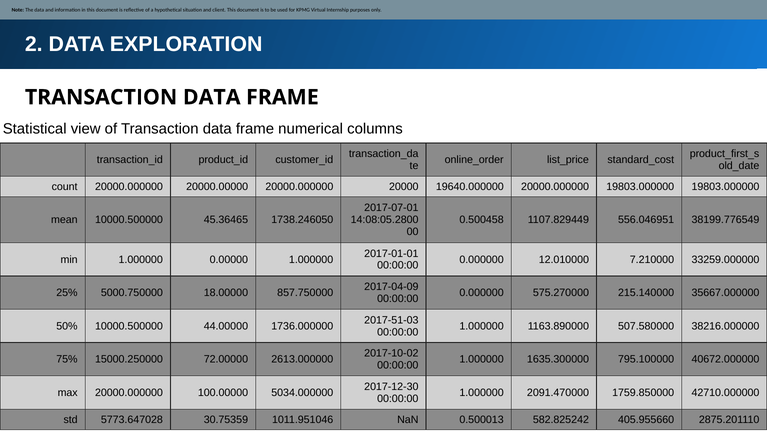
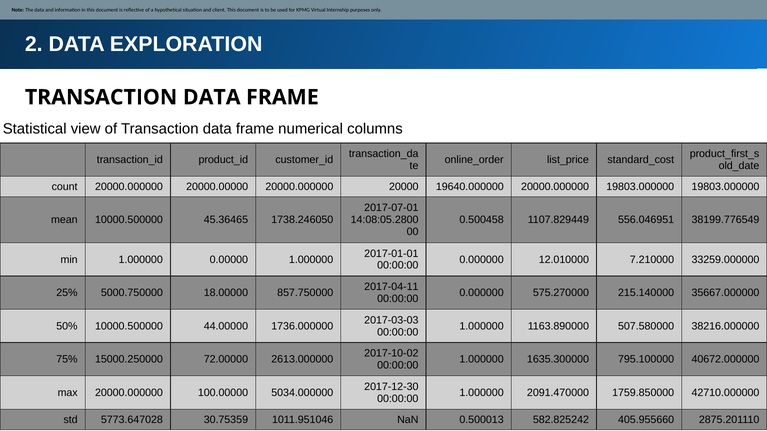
2017-04-09: 2017-04-09 -> 2017-04-11 (391, 287)
2017-51-03: 2017-51-03 -> 2017-03-03 (391, 320)
